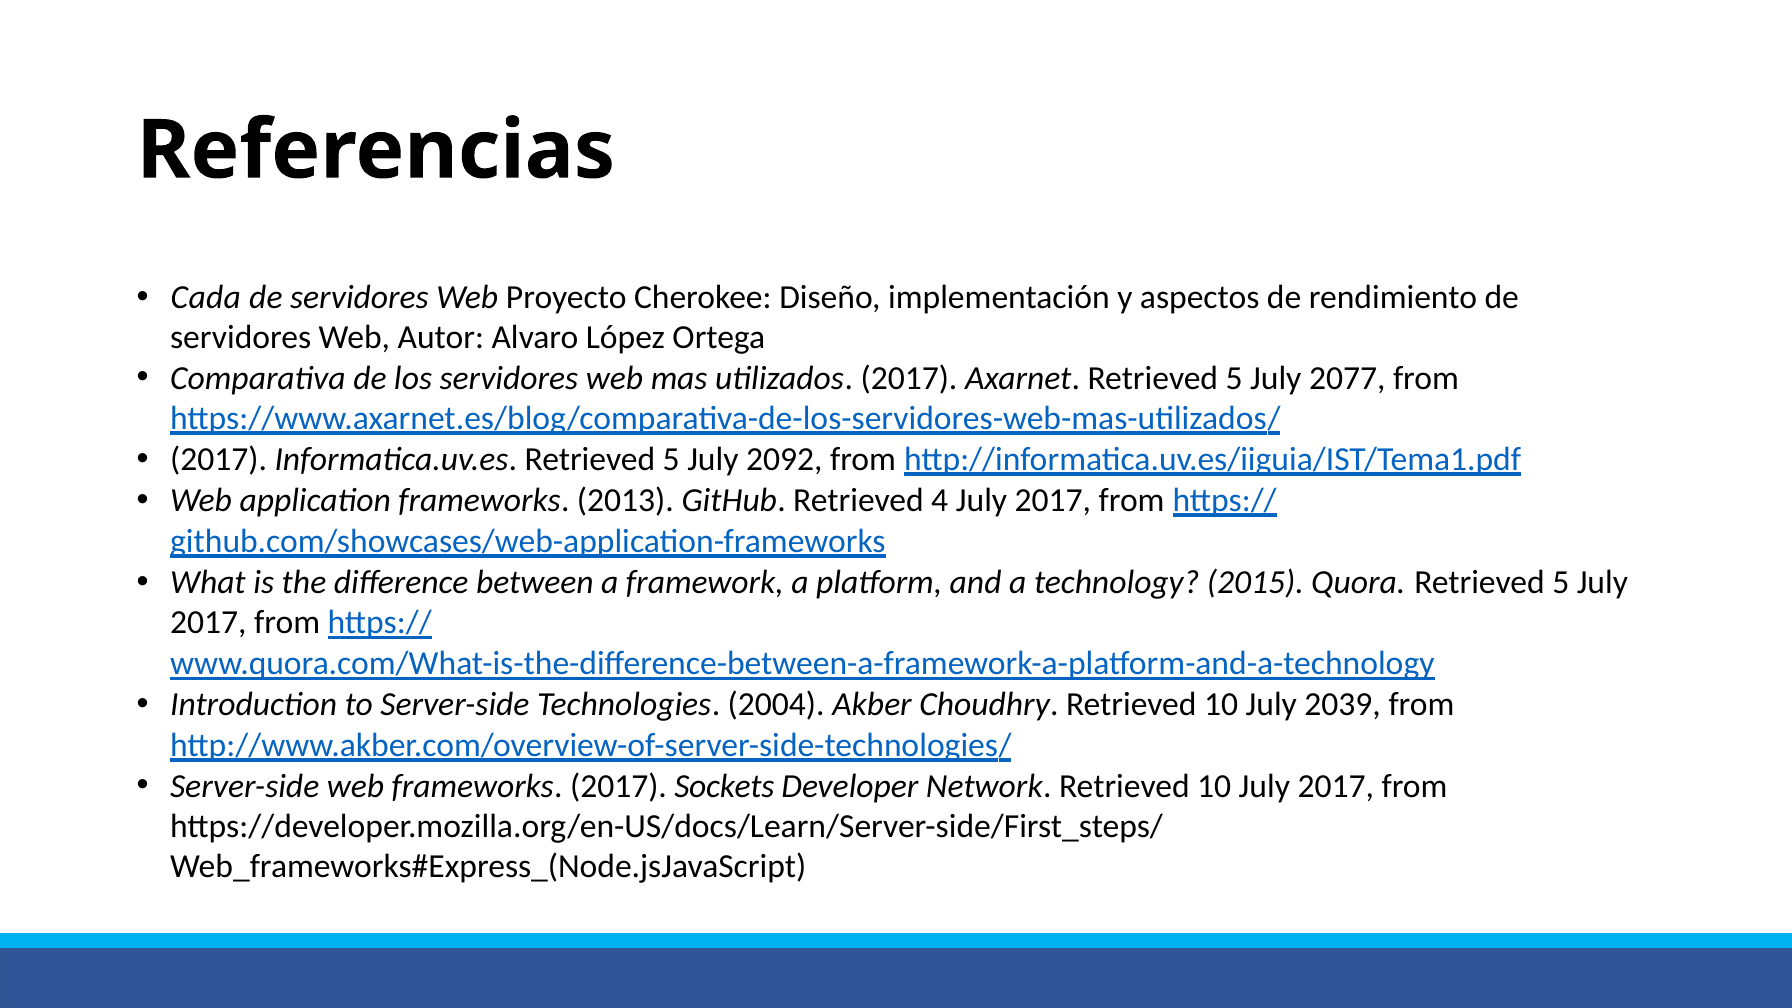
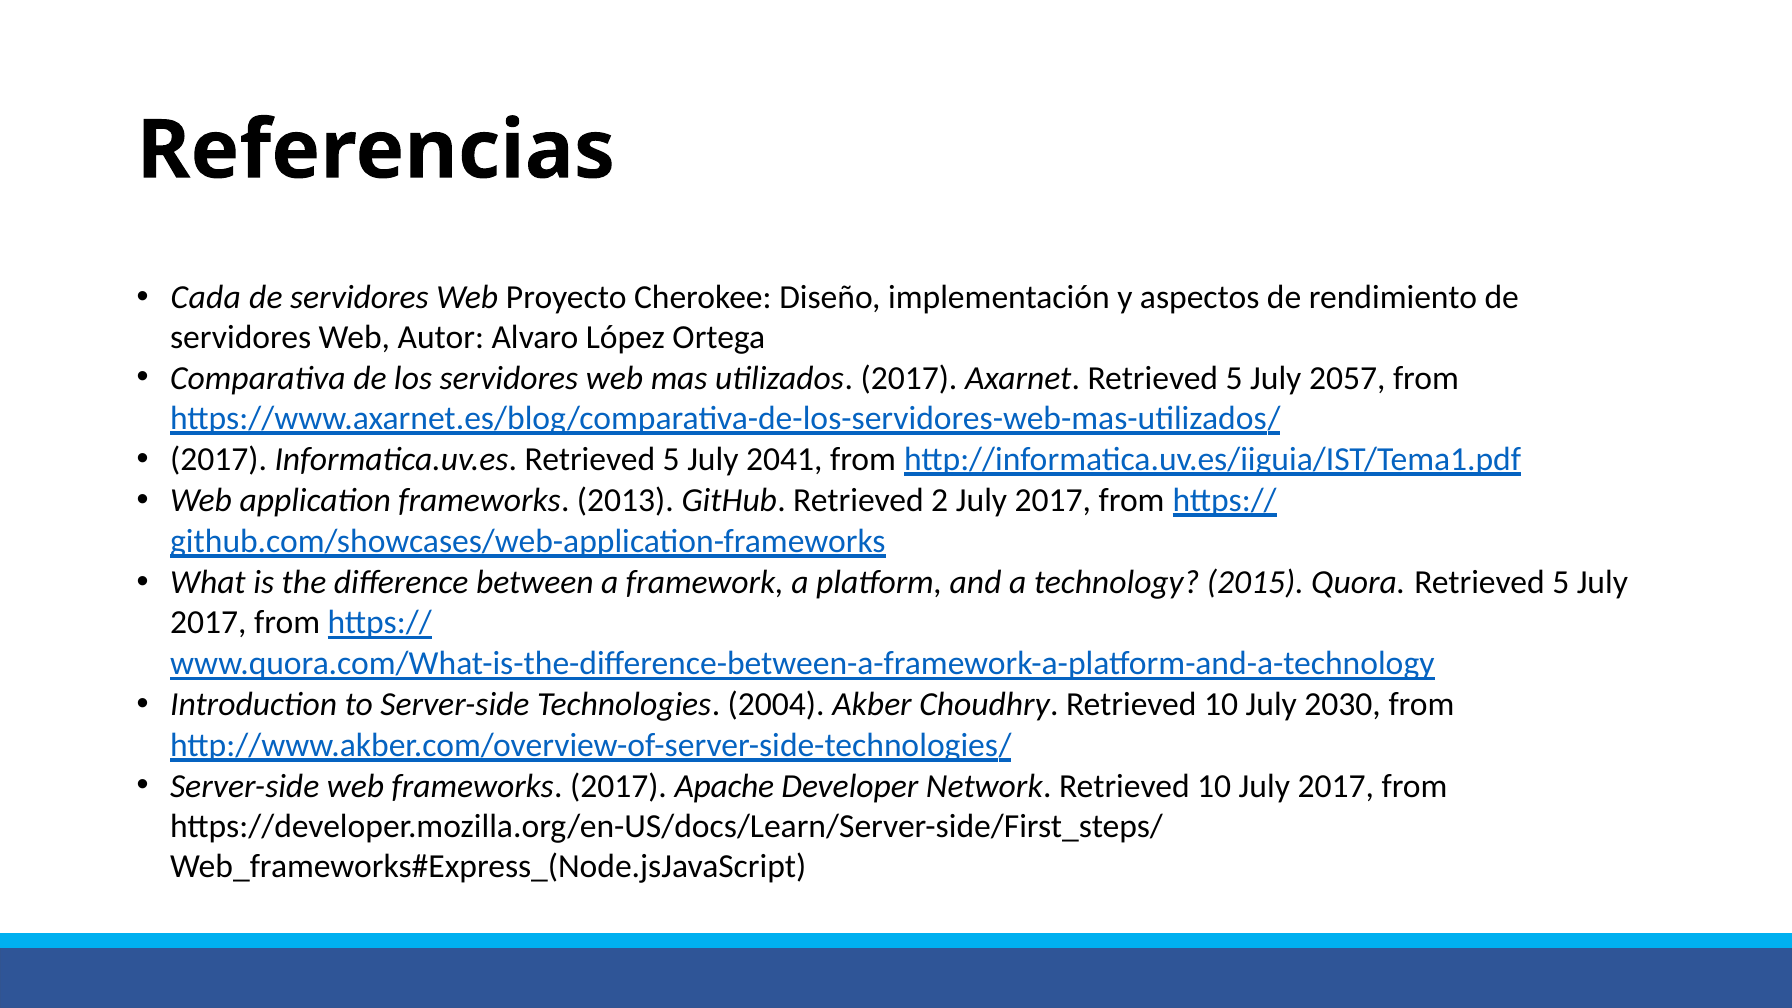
2077: 2077 -> 2057 (1347, 378)
2092: 2092 -> 2041 (784, 460)
4: 4 -> 2 (940, 501)
2039: 2039 -> 2030 (1343, 705)
Sockets: Sockets -> Apache (724, 786)
